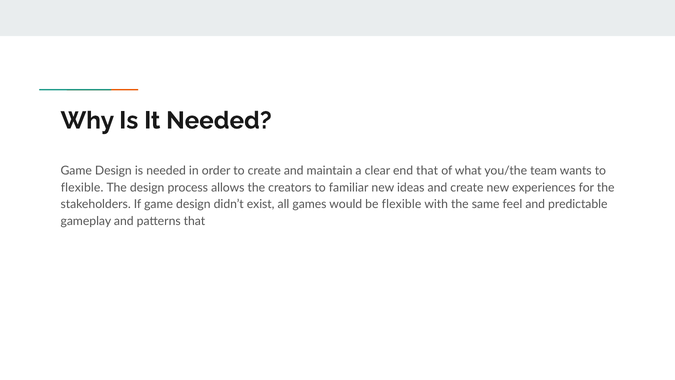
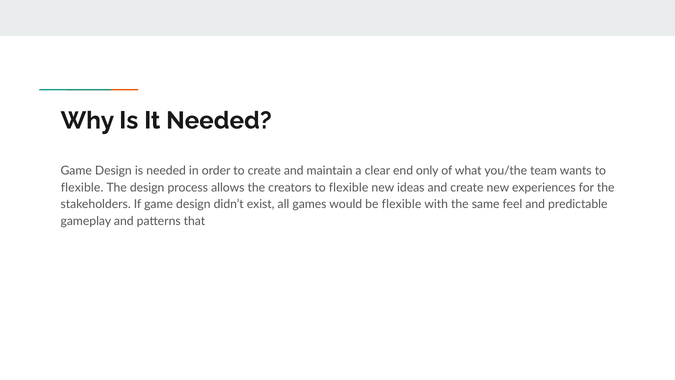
end that: that -> only (427, 171)
creators to familiar: familiar -> flexible (349, 187)
